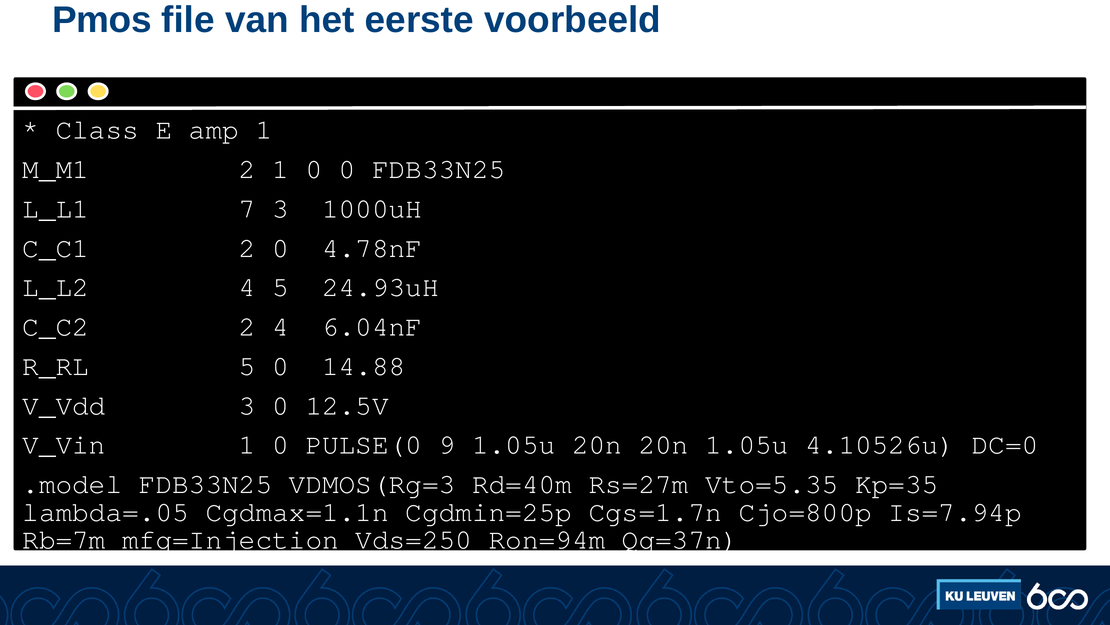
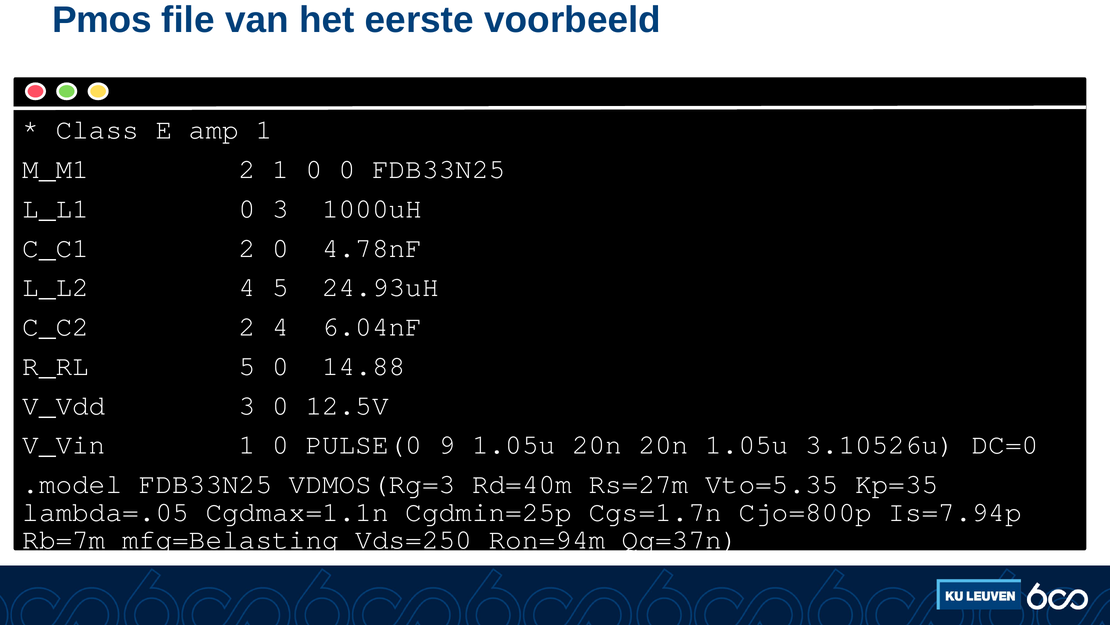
L_L1 7: 7 -> 0 (247, 208)
4.10526u: 4.10526u -> 3.10526u (880, 444)
mfg=Injection: mfg=Injection -> mfg=Belasting (231, 539)
